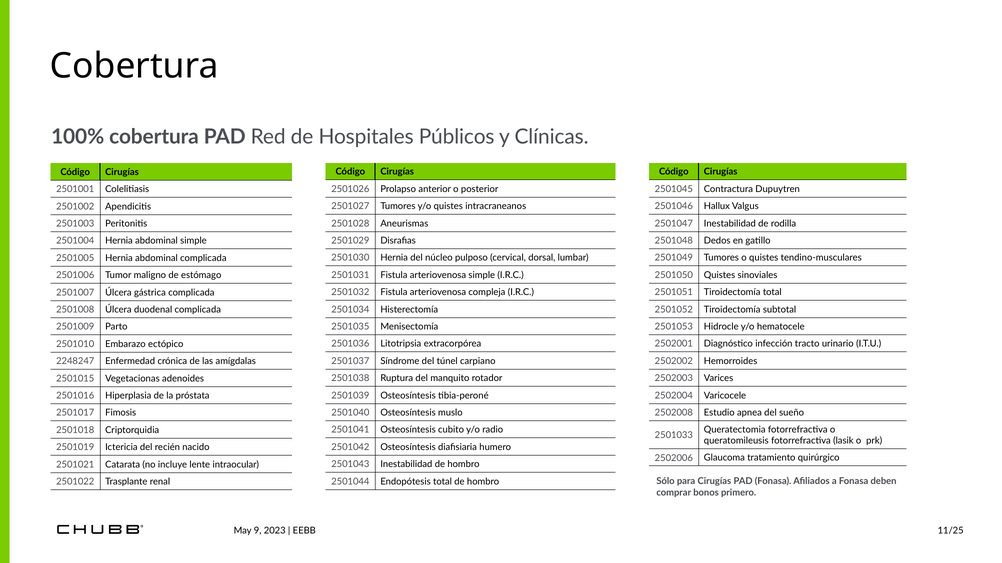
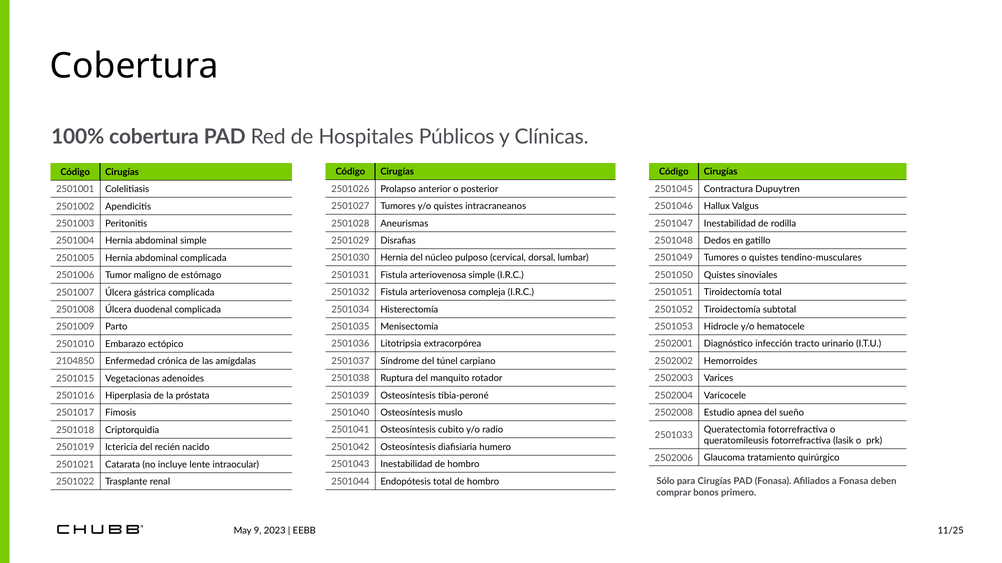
2248247: 2248247 -> 2104850 (75, 362)
